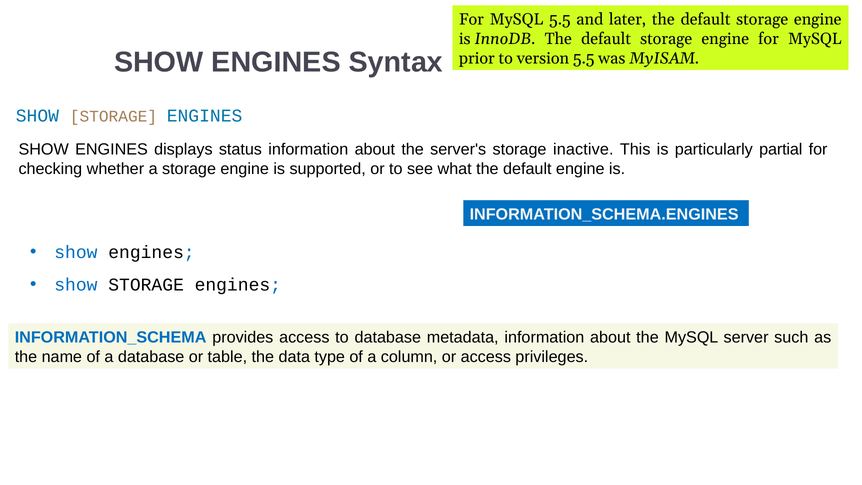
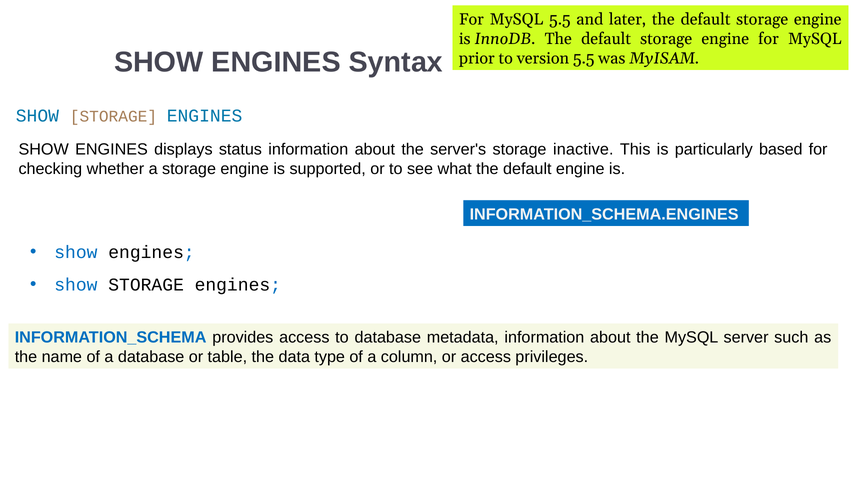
partial: partial -> based (781, 150)
